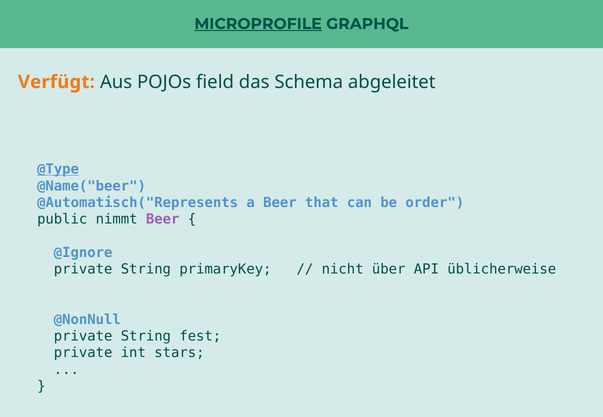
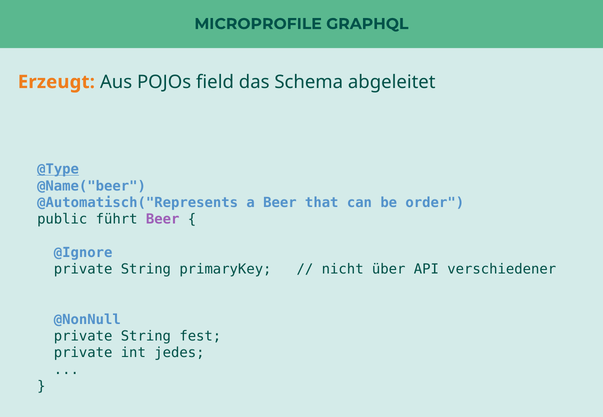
MICROPROFILE underline: present -> none (258, 24)
Verfügt: Verfügt -> Erzeugt (56, 82)
nimmt: nimmt -> führt (117, 220)
üblicherweise: üblicherweise -> verschiedener (502, 270)
stars: stars -> jedes (179, 353)
